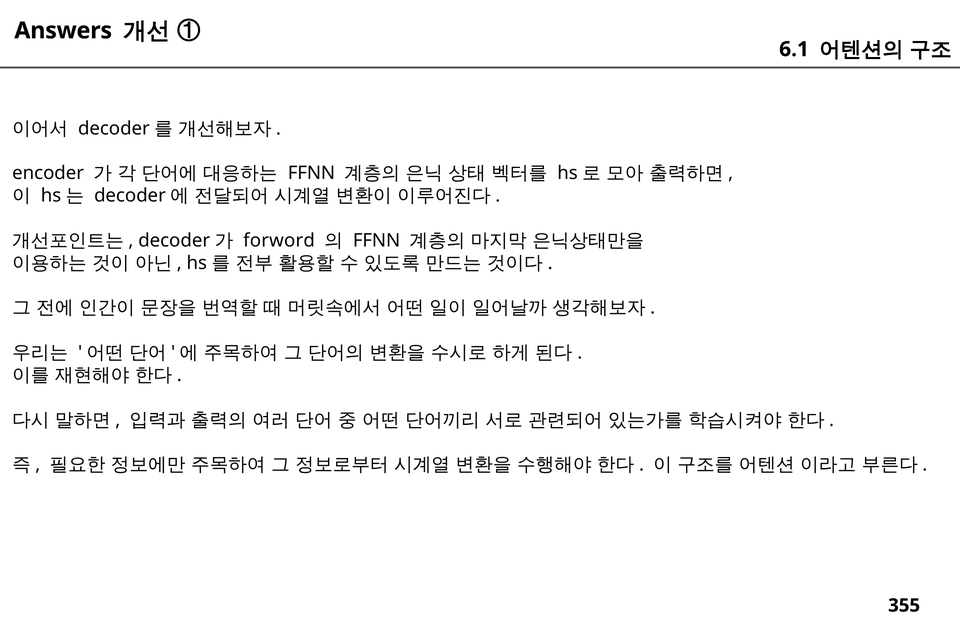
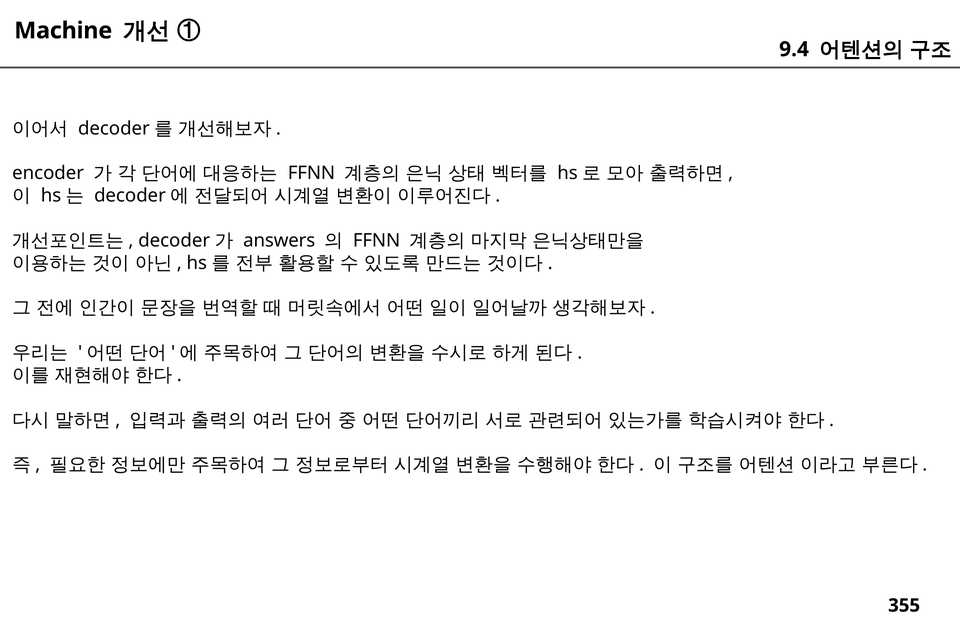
Answers: Answers -> Machine (63, 31)
6.1: 6.1 -> 9.4 (794, 49)
forword: forword -> answers (279, 240)
